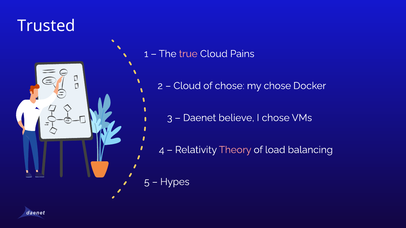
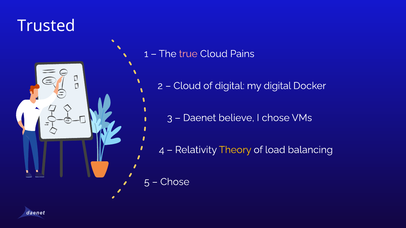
of chose: chose -> digital (230, 86)
my chose: chose -> digital (277, 86)
Theory colour: pink -> yellow (235, 150)
Hypes: Hypes -> Chose (175, 182)
